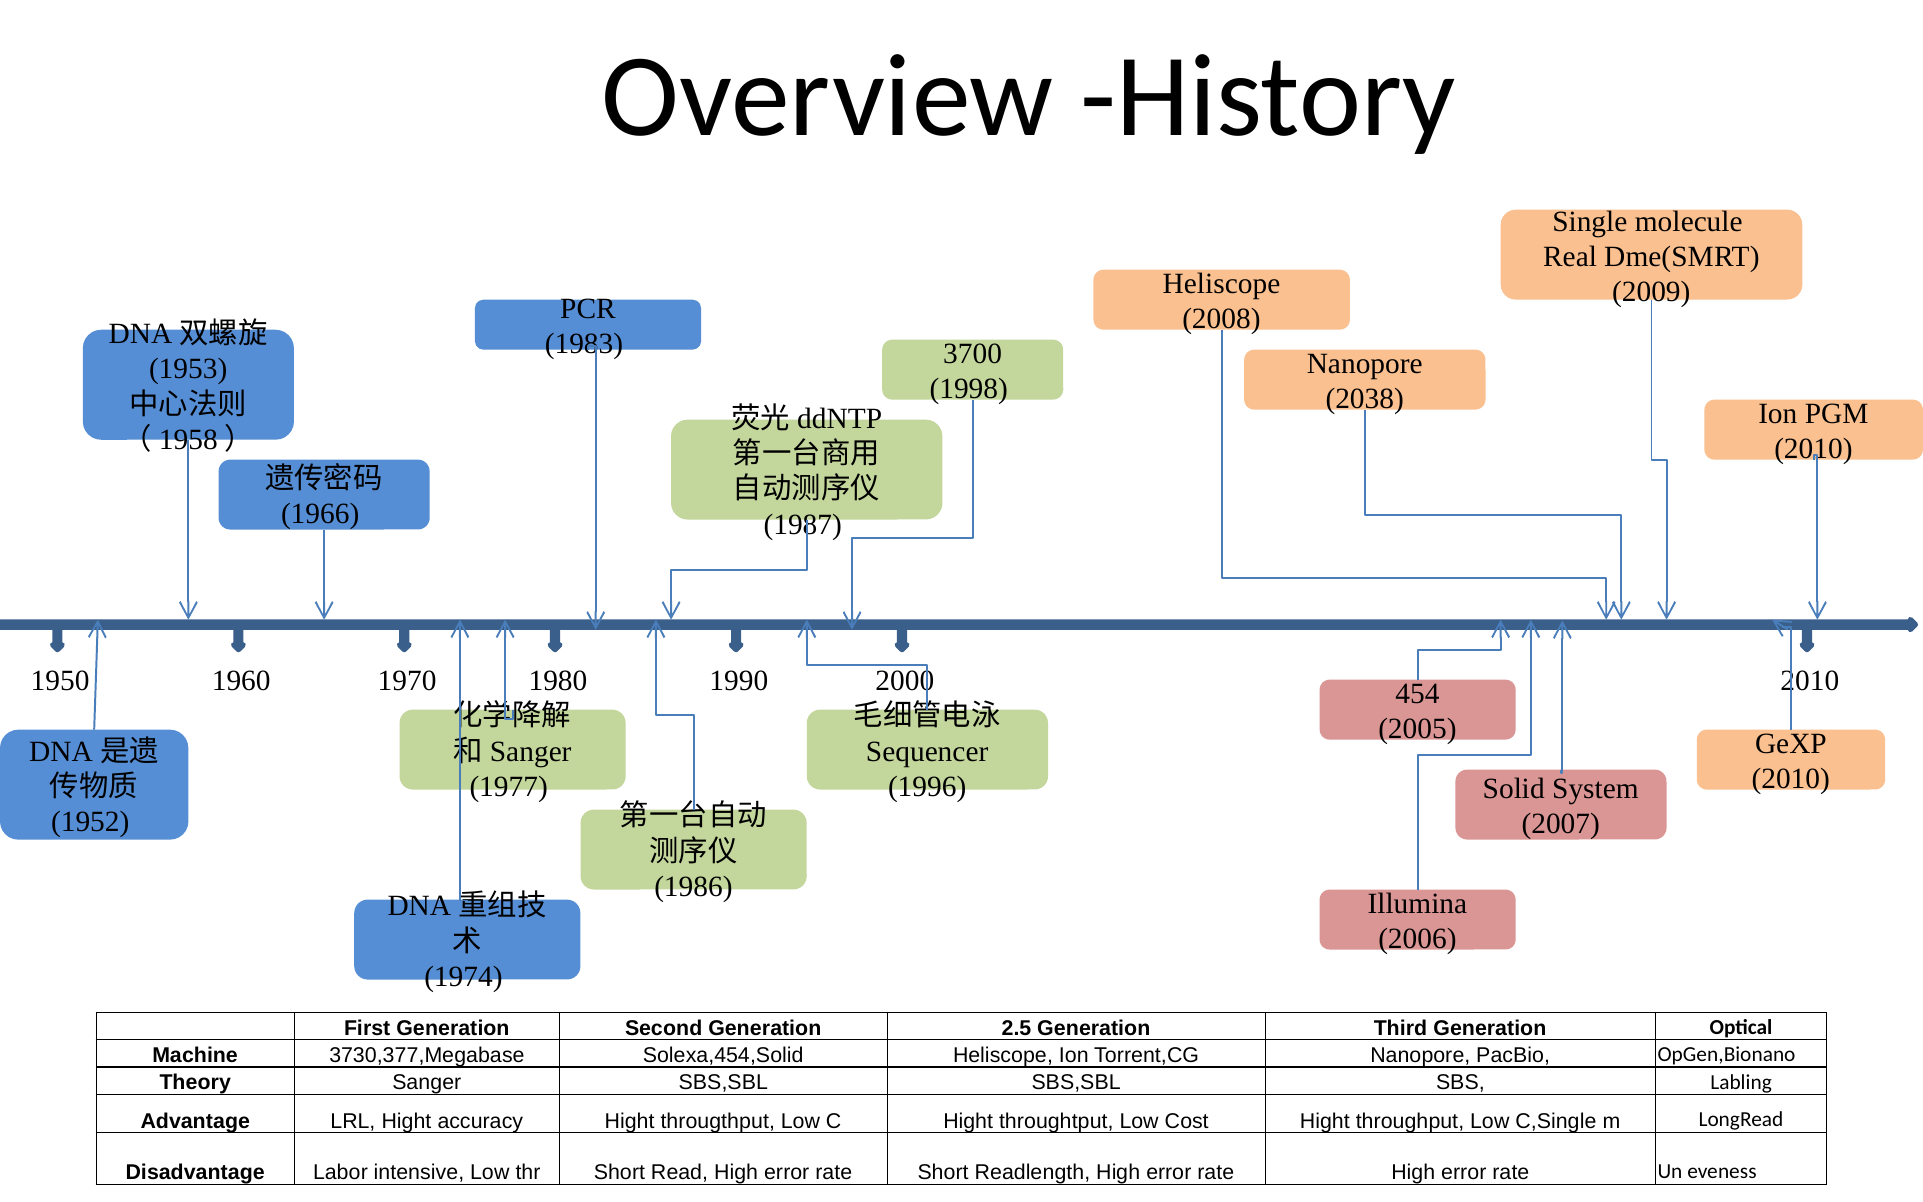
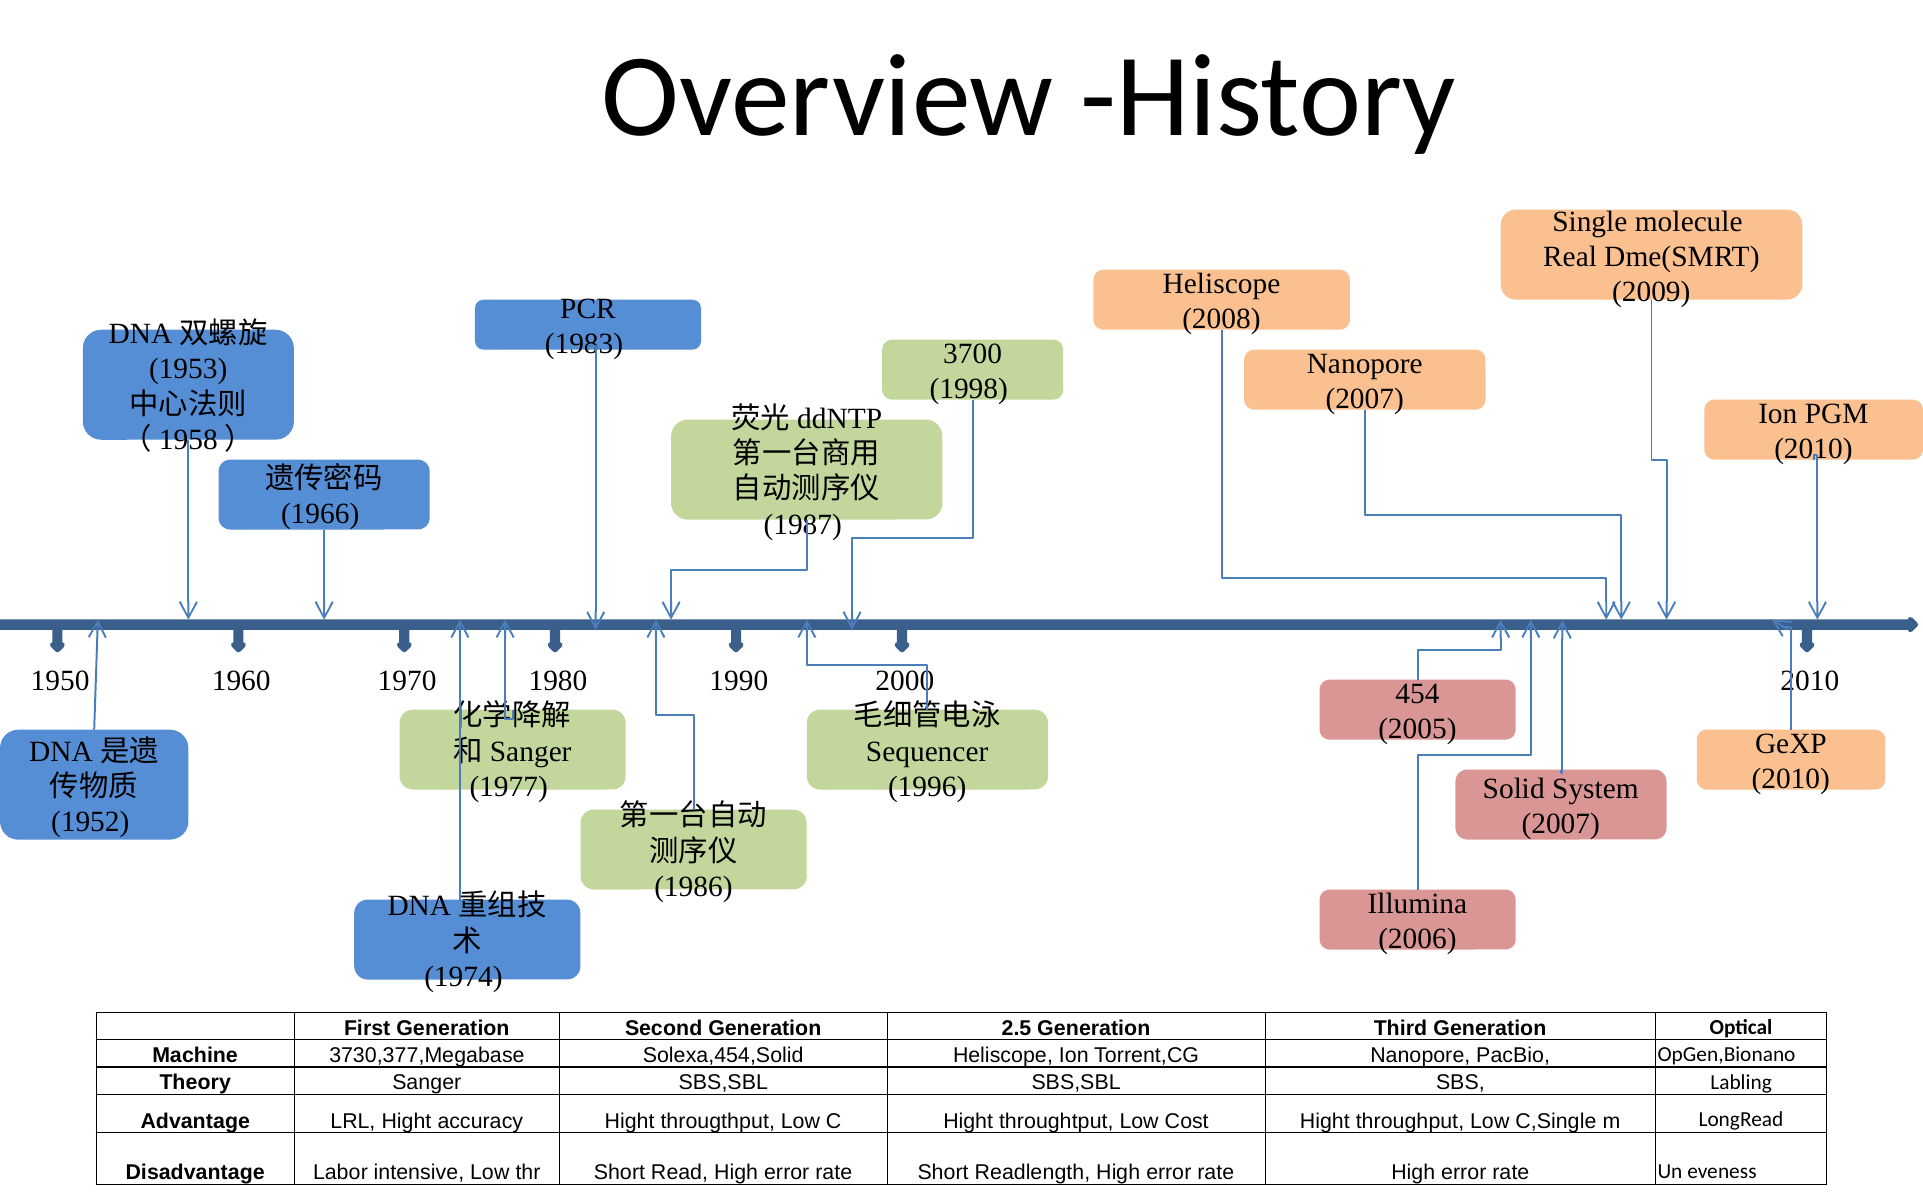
2038: 2038 -> 2007 (1365, 399)
